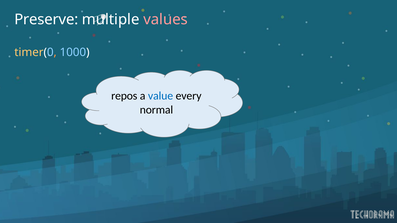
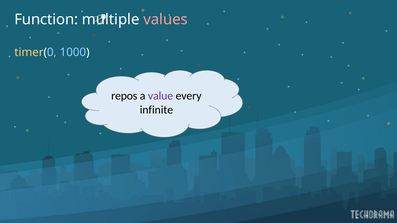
Preserve: Preserve -> Function (46, 20)
value colour: blue -> purple (161, 96)
normal: normal -> infinite (156, 110)
